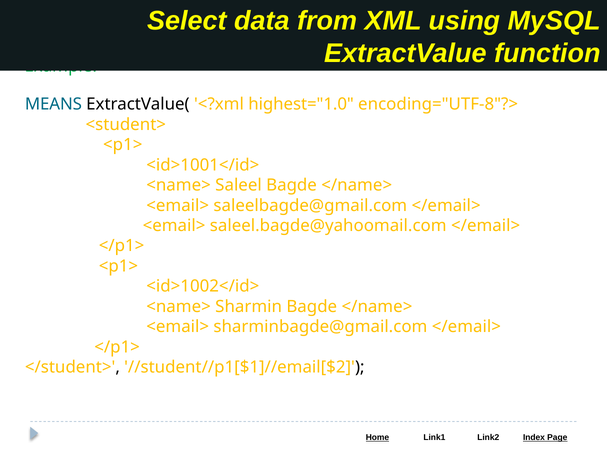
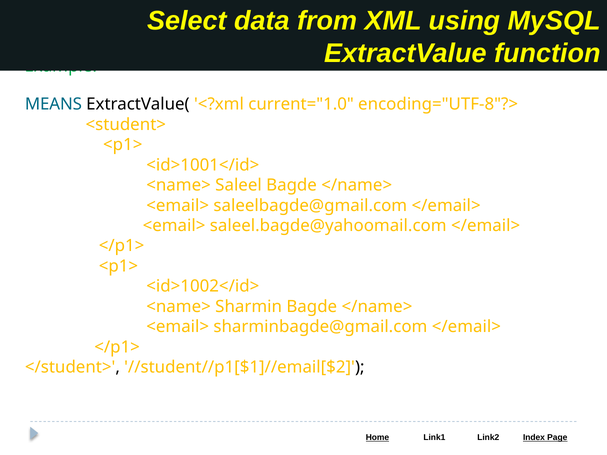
highest="1.0: highest="1.0 -> current="1.0 (301, 104)
